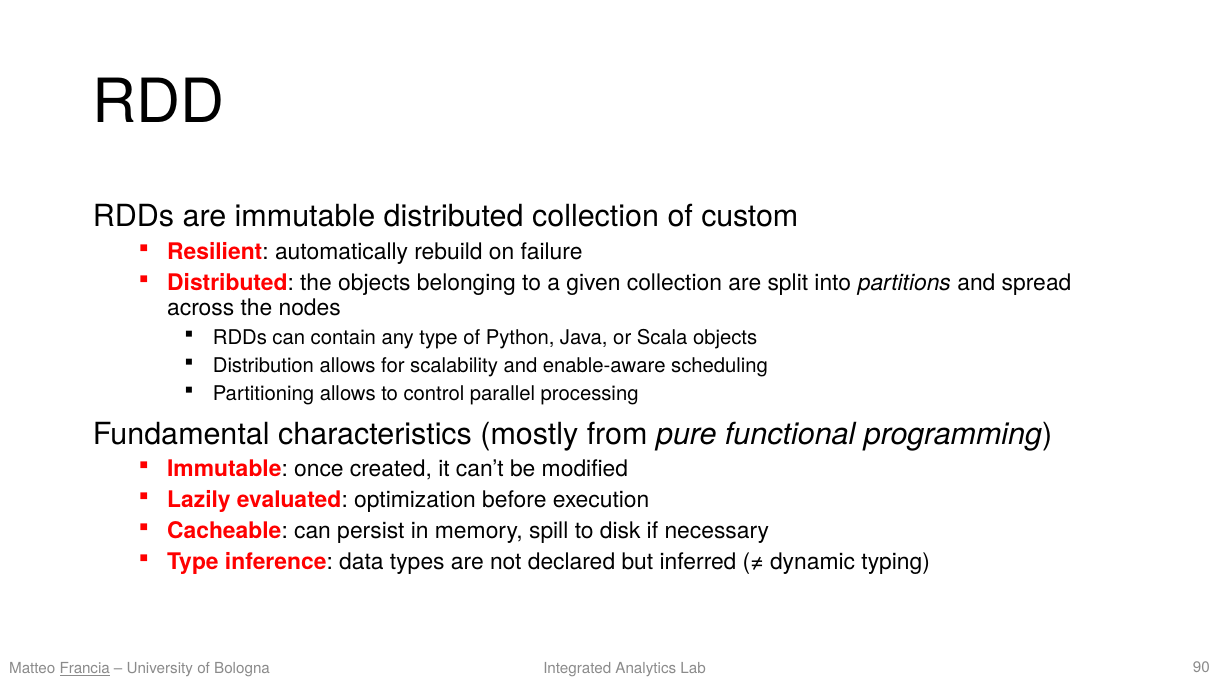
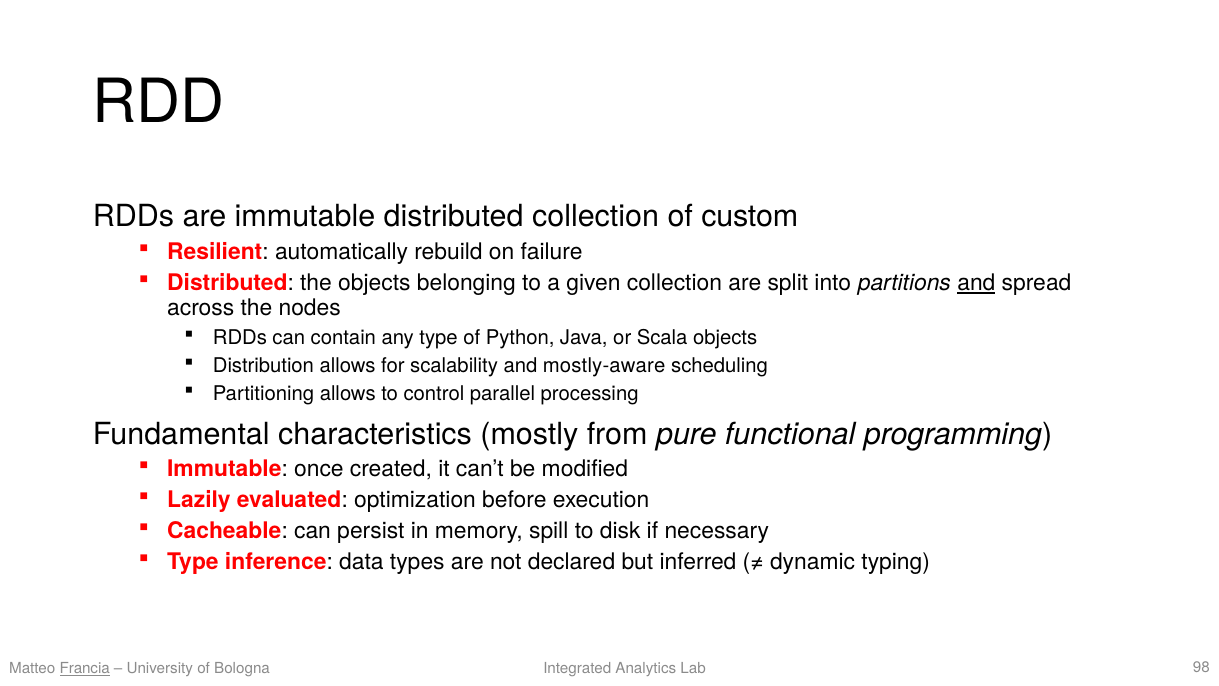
and underline: none -> present (976, 283)
enable-aware: enable-aware -> mostly-aware (604, 366)
90: 90 -> 98 (1201, 667)
